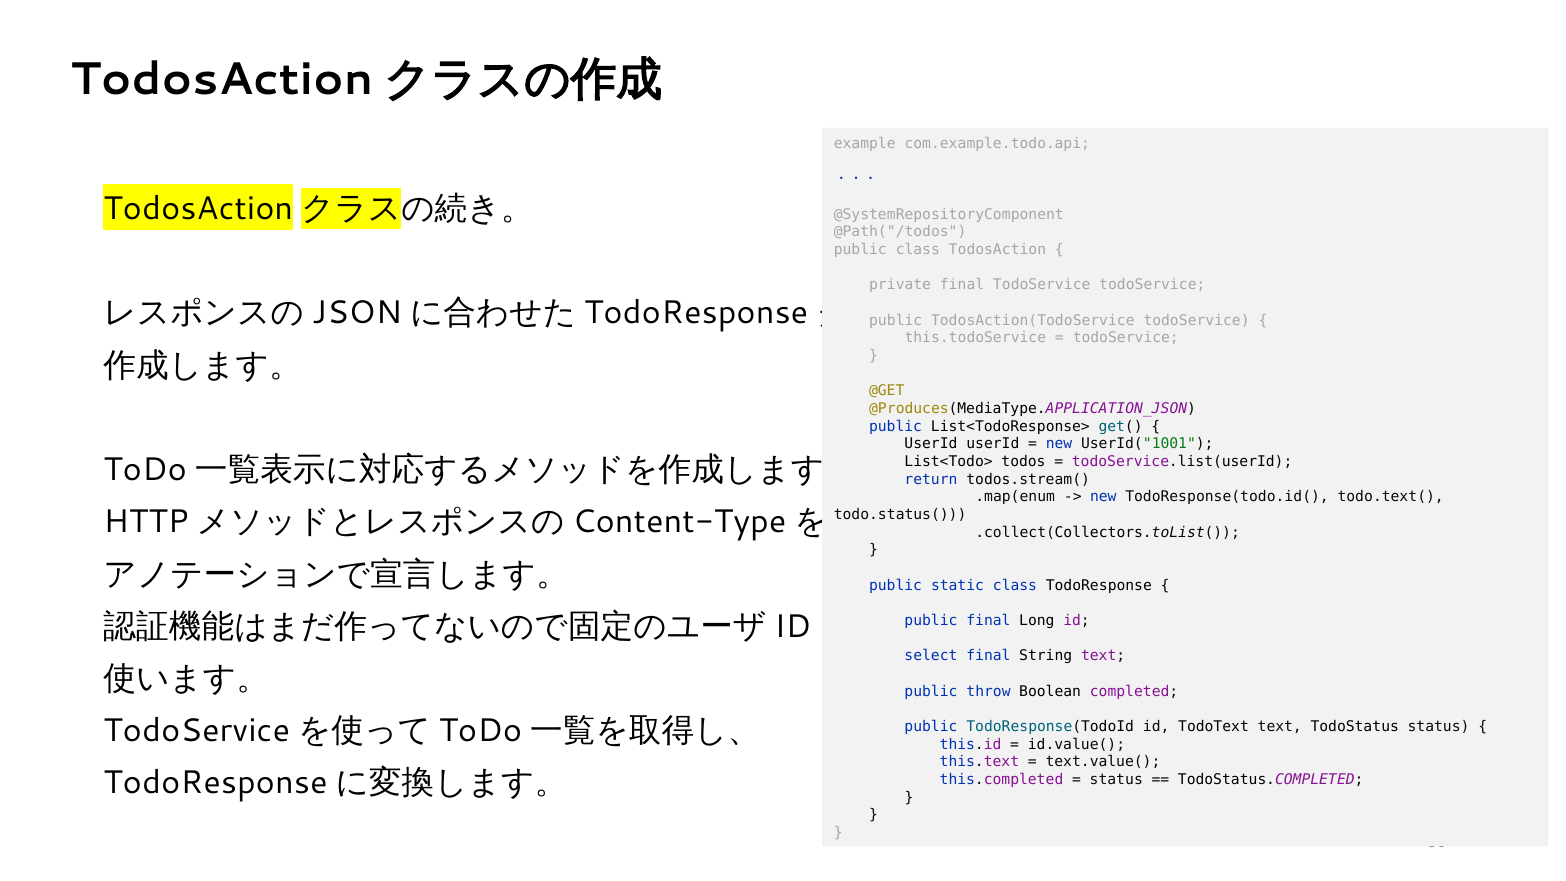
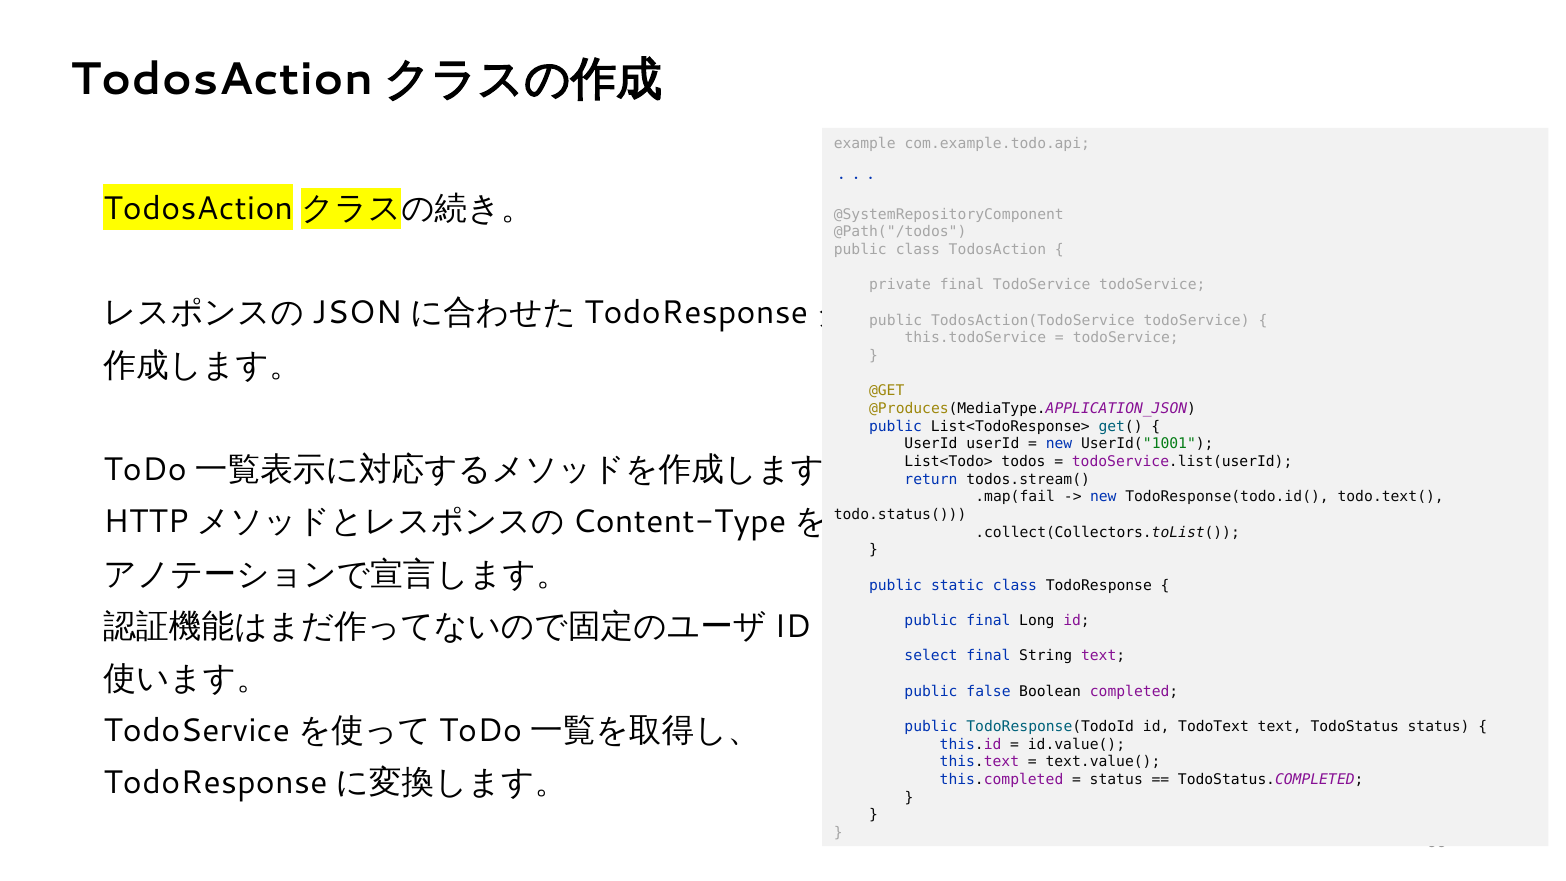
.map(enum: .map(enum -> .map(fail (1015, 497)
throw: throw -> false (989, 691)
